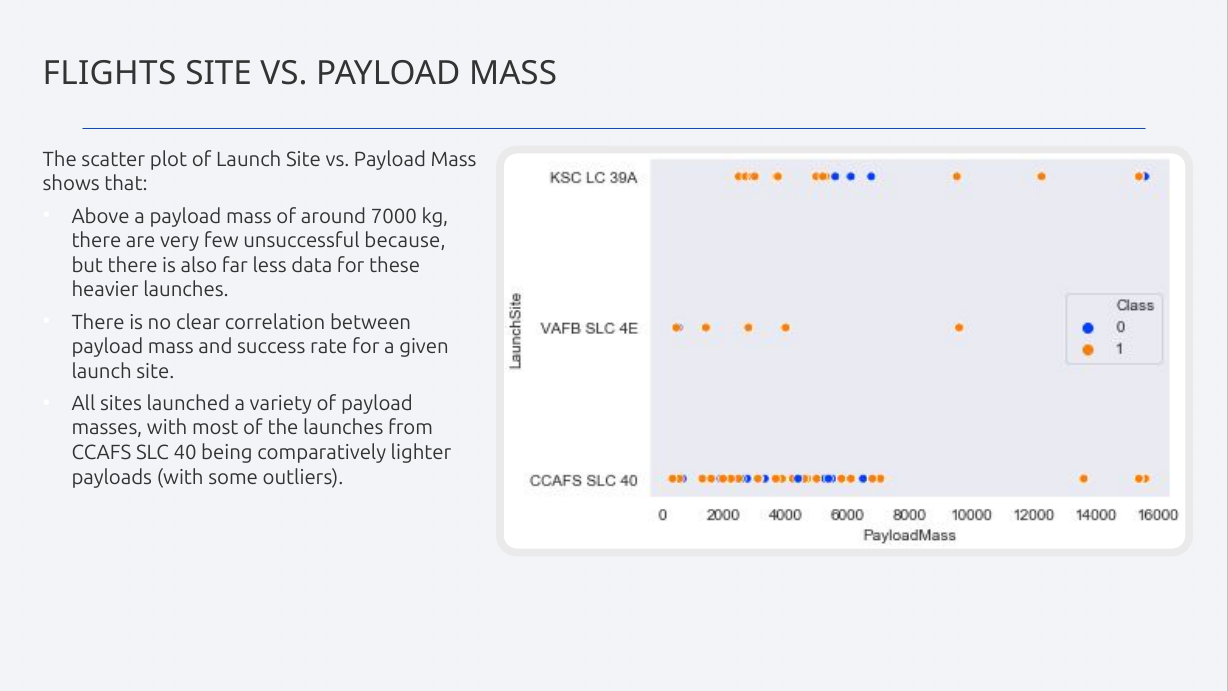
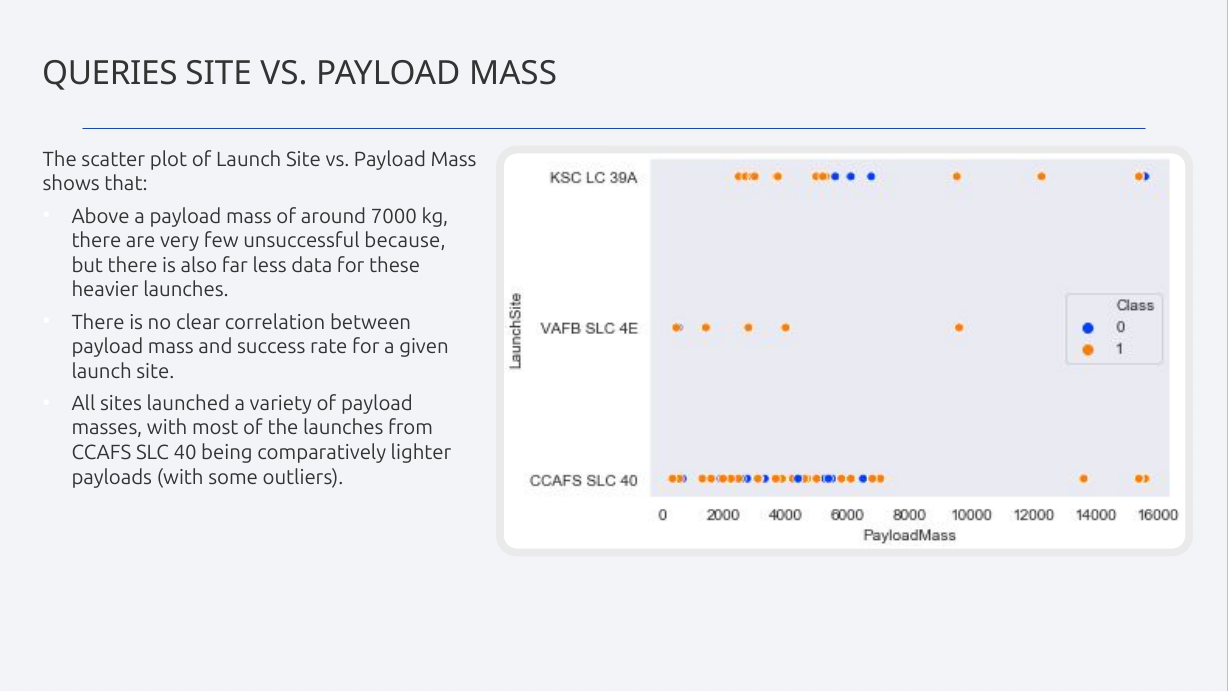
FLIGHTS: FLIGHTS -> QUERIES (110, 73)
